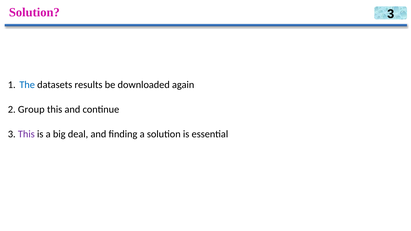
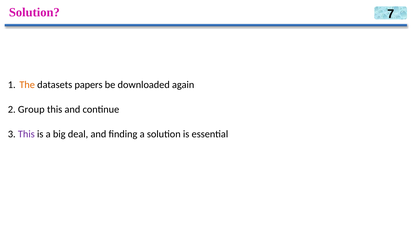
Solution 3: 3 -> 7 (391, 14)
The colour: blue -> orange (27, 85)
results: results -> papers (89, 85)
